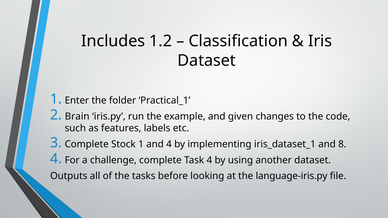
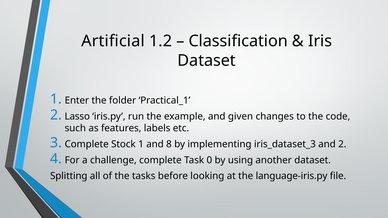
Includes: Includes -> Artificial (113, 41)
Brain: Brain -> Lasso (77, 117)
and 4: 4 -> 8 (169, 144)
iris_dataset_1: iris_dataset_1 -> iris_dataset_3 (285, 144)
and 8: 8 -> 2 (342, 144)
Task 4: 4 -> 0 (209, 160)
Outputs: Outputs -> Splitting (69, 176)
